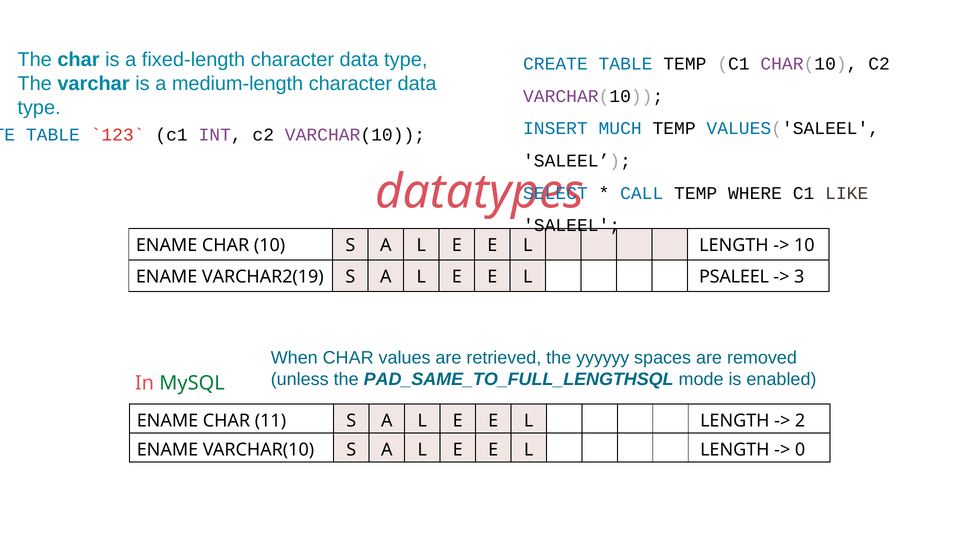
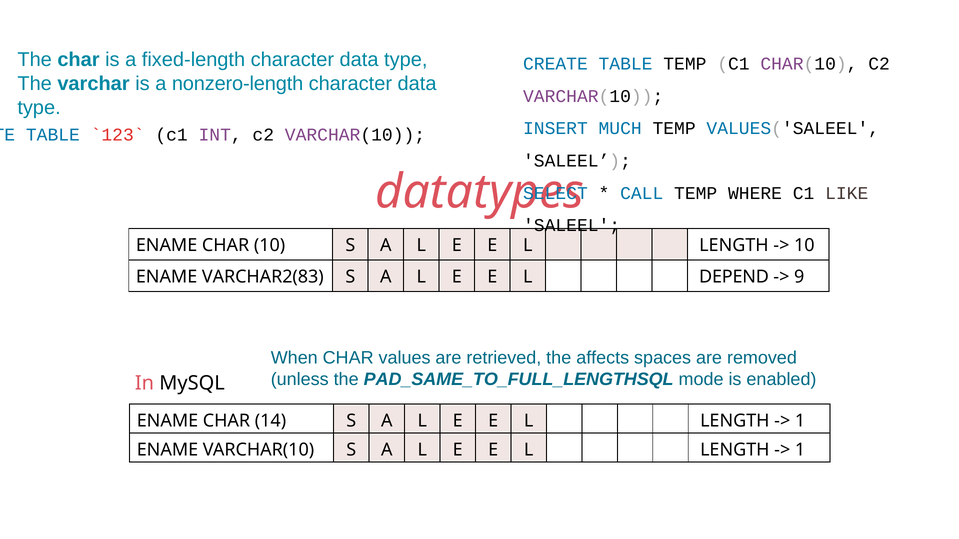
medium-length: medium-length -> nonzero-length (238, 84)
VARCHAR2(19: VARCHAR2(19 -> VARCHAR2(83 (263, 277)
PSALEEL: PSALEEL -> DEPEND (734, 277)
3: 3 -> 9 (799, 277)
yyyyyy: yyyyyy -> affects (603, 358)
MySQL colour: green -> black (192, 383)
11: 11 -> 14 (270, 421)
2: 2 -> 1 (800, 421)
0: 0 -> 1 (800, 450)
